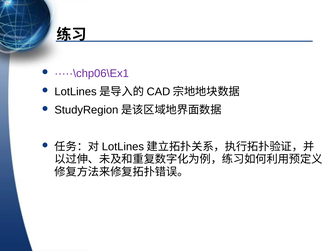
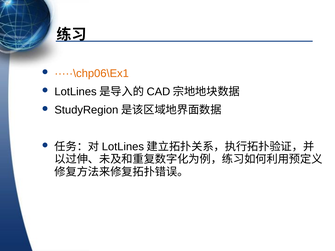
·····\chp06\Ex1 colour: purple -> orange (92, 73)
